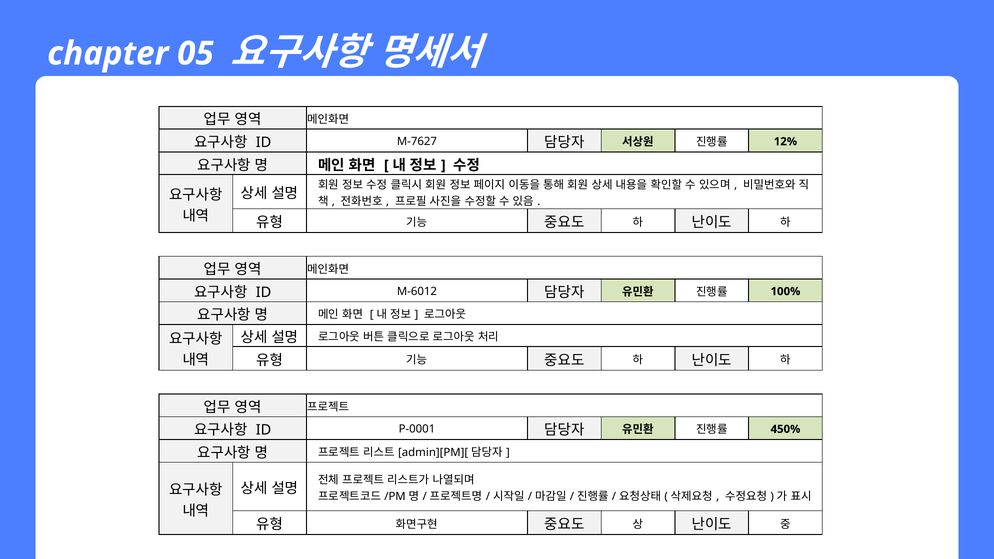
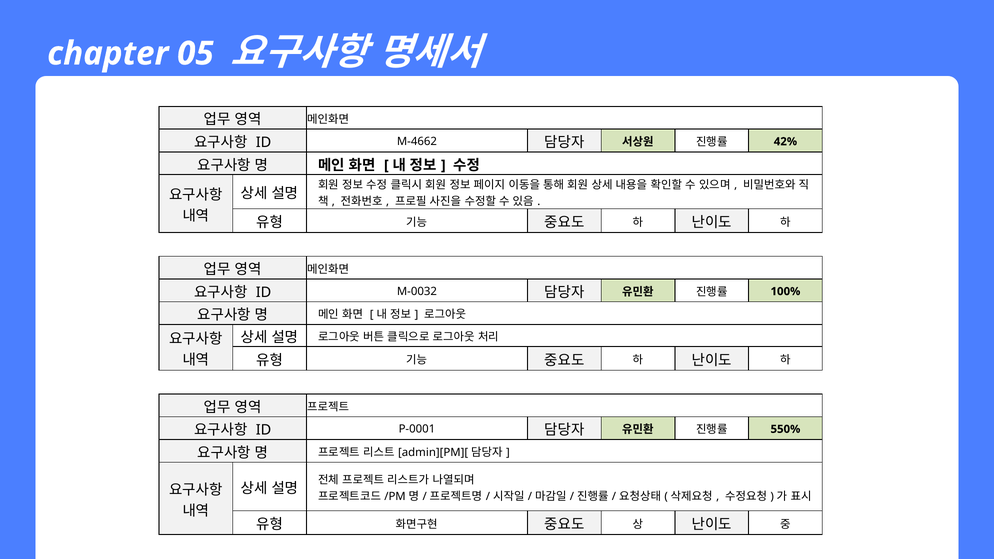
M-7627: M-7627 -> M-4662 (417, 142)
12%: 12% -> 42% (785, 142)
M-6012: M-6012 -> M-0032 (417, 291)
450%: 450% -> 550% (785, 429)
